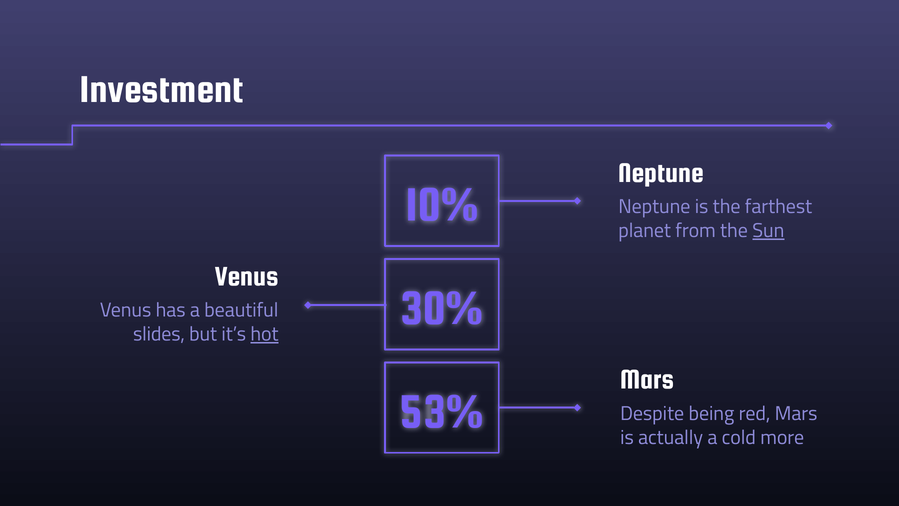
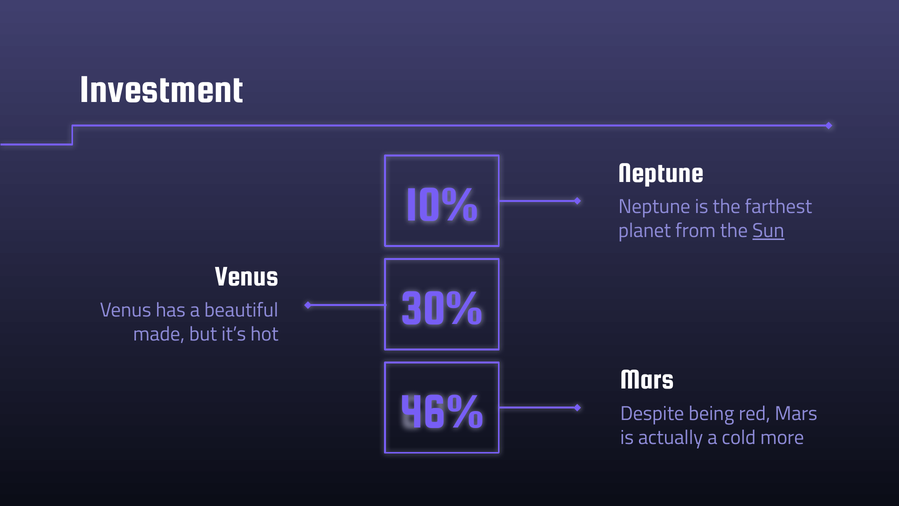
slides: slides -> made (159, 334)
hot underline: present -> none (265, 334)
53%: 53% -> 46% (442, 411)
